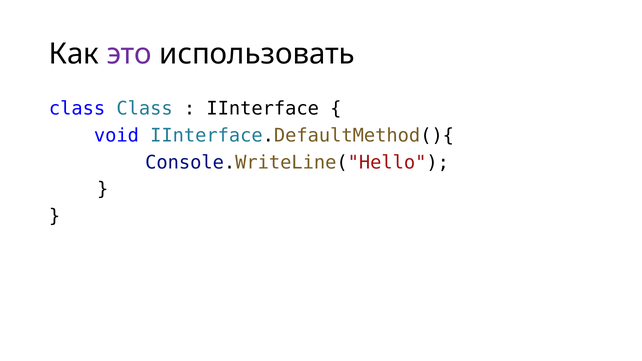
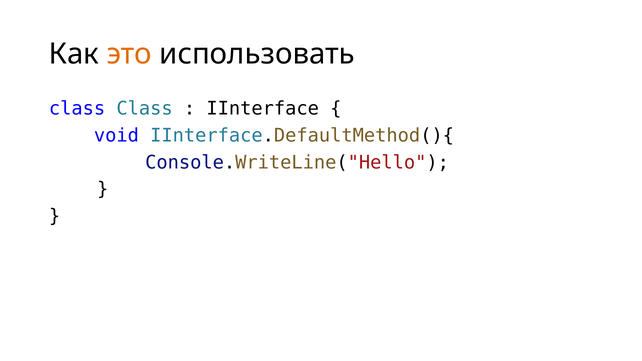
это colour: purple -> orange (129, 54)
